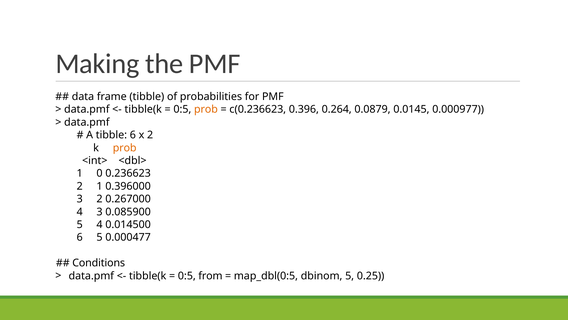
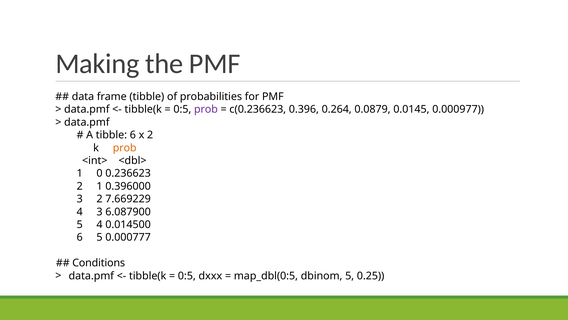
prob colour: orange -> purple (206, 109)
0.267000: 0.267000 -> 7.669229 (128, 199)
0.085900: 0.085900 -> 6.087900 (128, 212)
0.000477: 0.000477 -> 0.000777 (128, 237)
from: from -> dxxx (210, 275)
